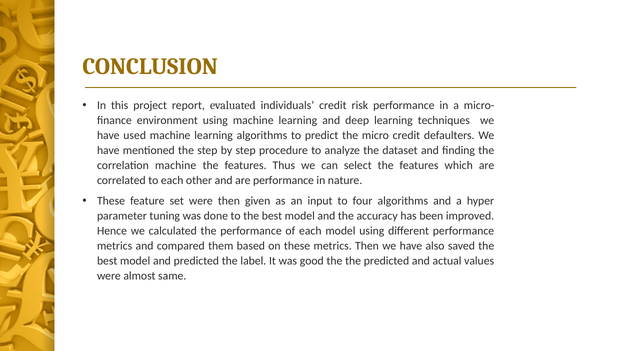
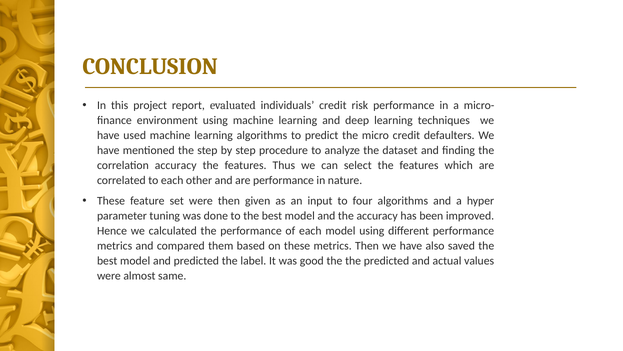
correlation machine: machine -> accuracy (176, 165)
